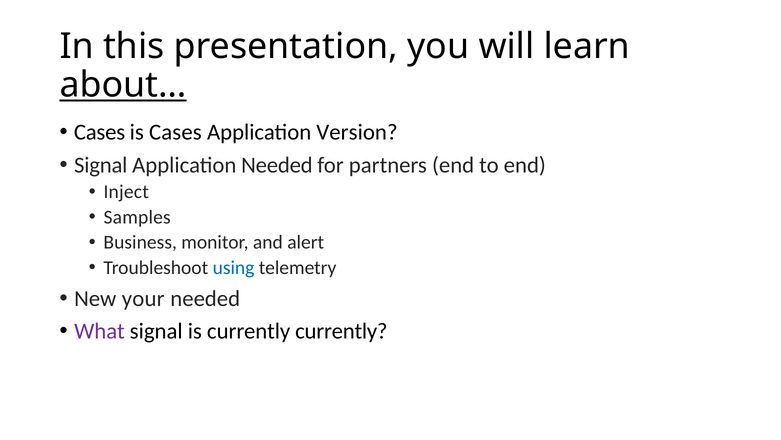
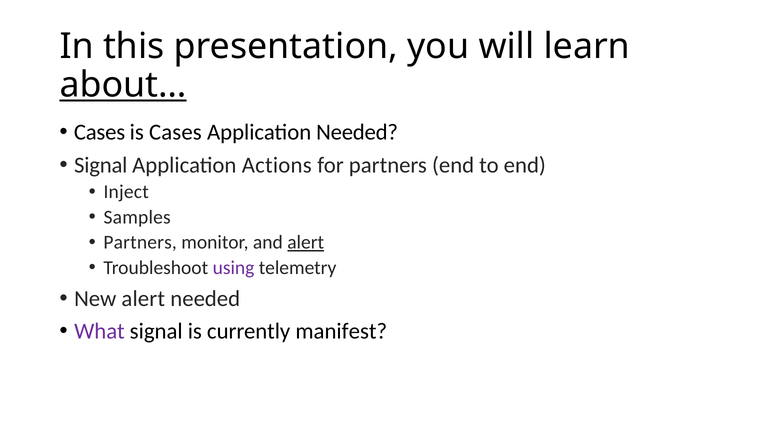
Application Version: Version -> Needed (357, 132)
Application Needed: Needed -> Actions (277, 165)
Business: Business -> Partners (140, 242)
alert underline: none -> present (306, 242)
using colour: blue -> purple (234, 267)
New your: your -> alert (143, 298)
currently currently: currently -> manifest (341, 331)
